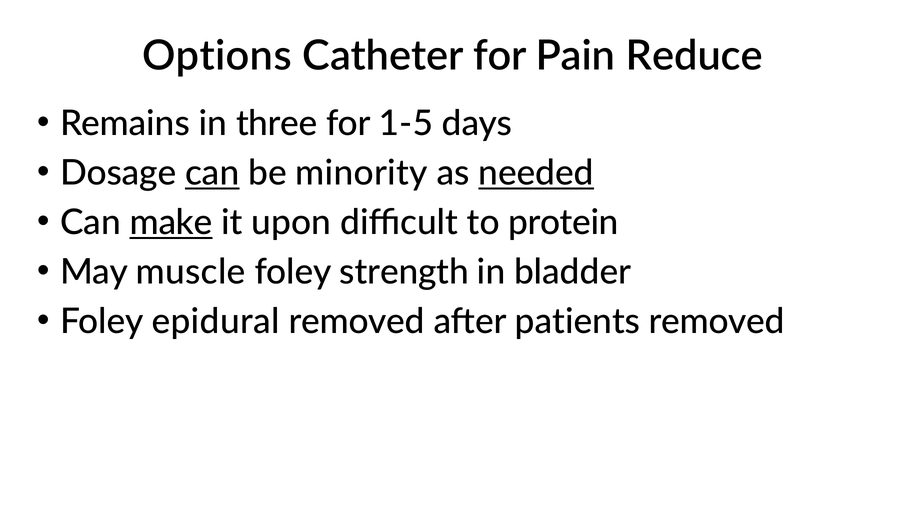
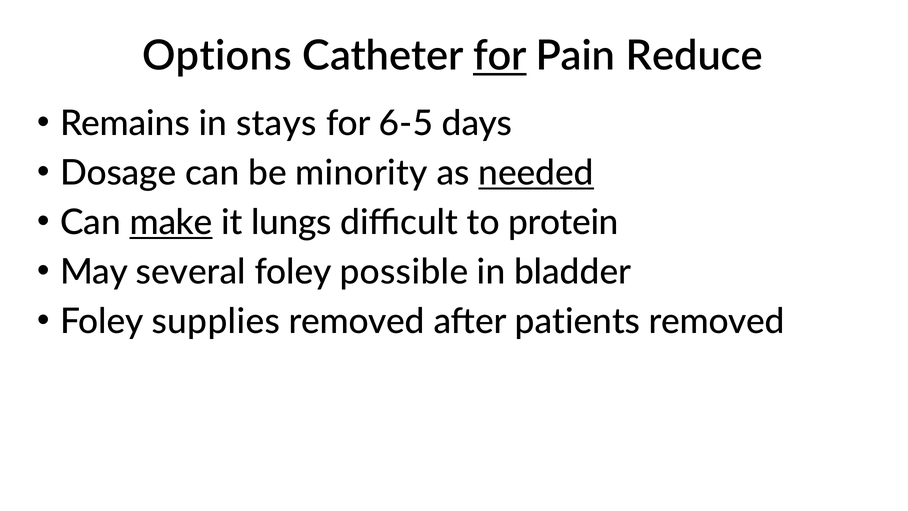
for underline: none -> present (500, 56)
three: three -> stays (276, 124)
1-5: 1-5 -> 6-5 (406, 124)
can underline: present -> none (212, 173)
upon: upon -> lungs (291, 223)
muscle: muscle -> several (191, 272)
strength: strength -> possible (404, 272)
epidural: epidural -> supplies (216, 321)
